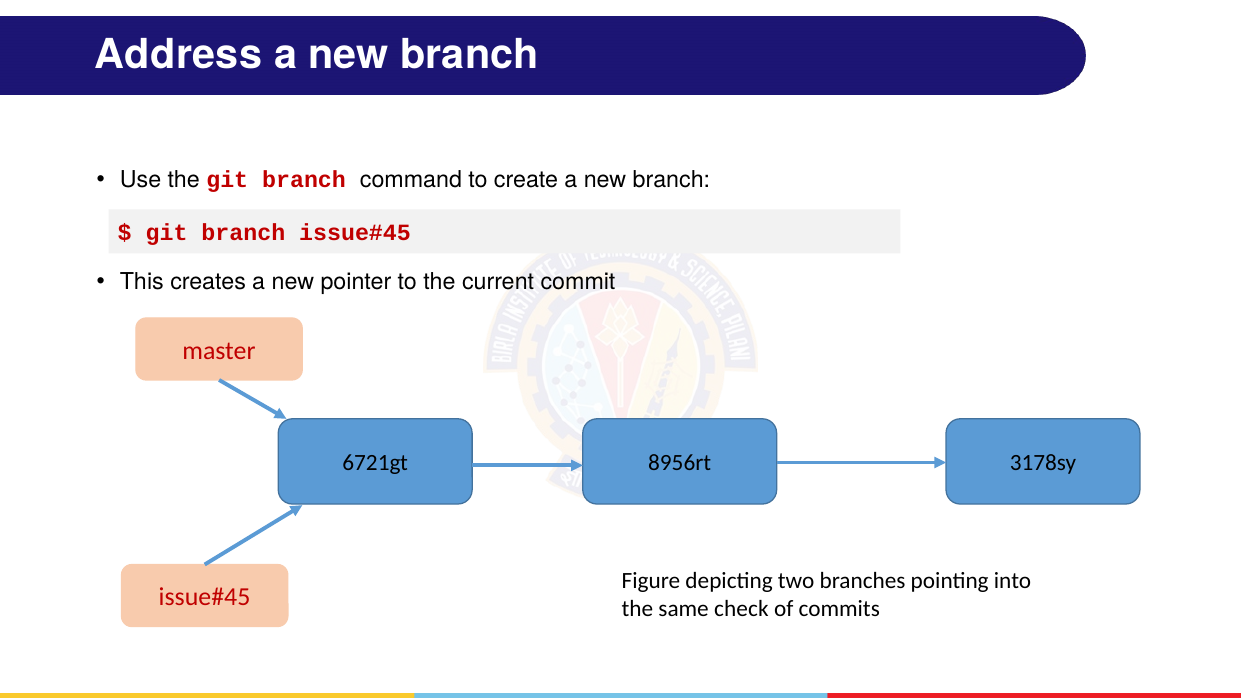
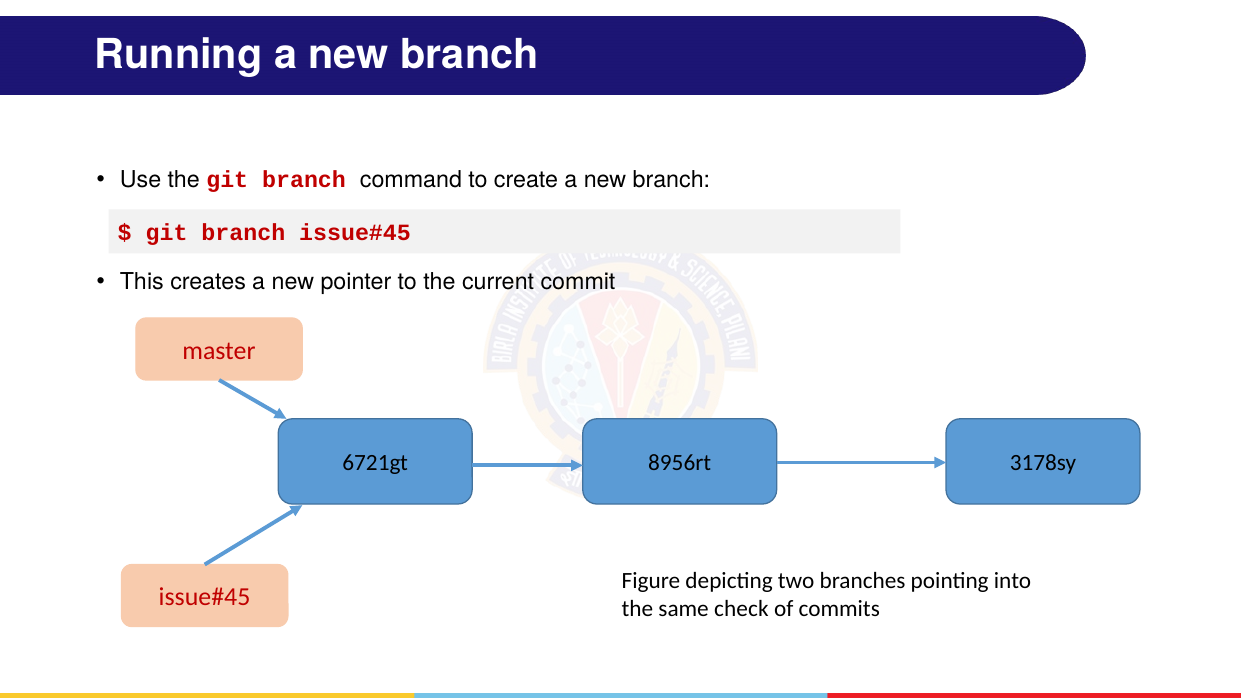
Address: Address -> Running (179, 55)
